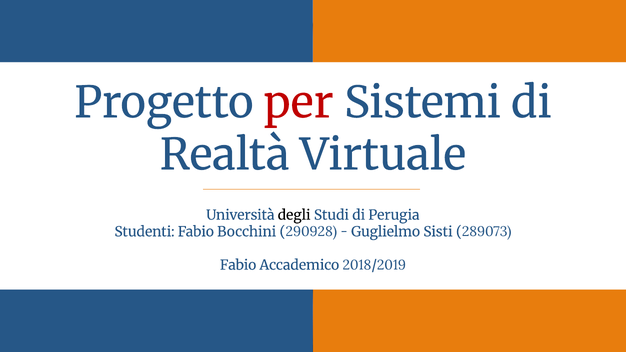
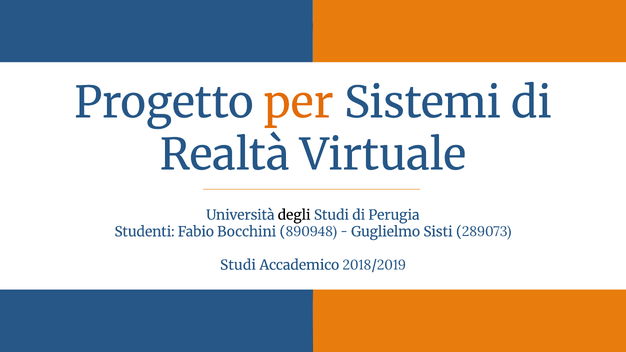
per colour: red -> orange (299, 103)
290928: 290928 -> 890948 (311, 232)
Fabio: Fabio -> Studi (238, 265)
